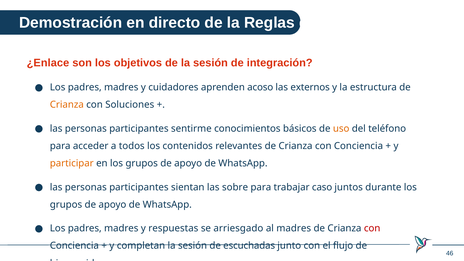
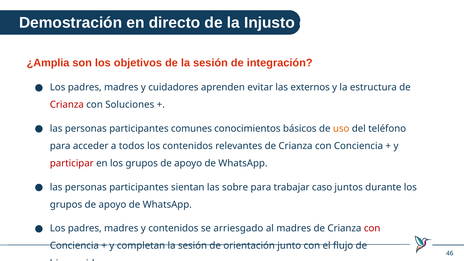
Reglas: Reglas -> Injusto (269, 23)
¿Enlace: ¿Enlace -> ¿Amplia (48, 63)
acoso: acoso -> evitar (260, 87)
Crianza colour: orange -> red (67, 105)
sentirme: sentirme -> comunes (191, 129)
participar colour: orange -> red (72, 163)
y respuestas: respuestas -> contenidos (173, 228)
escuchadas: escuchadas -> orientación (249, 246)
